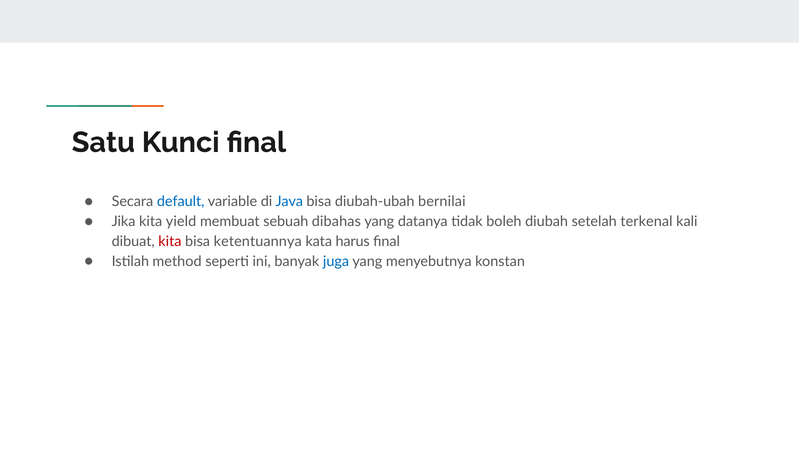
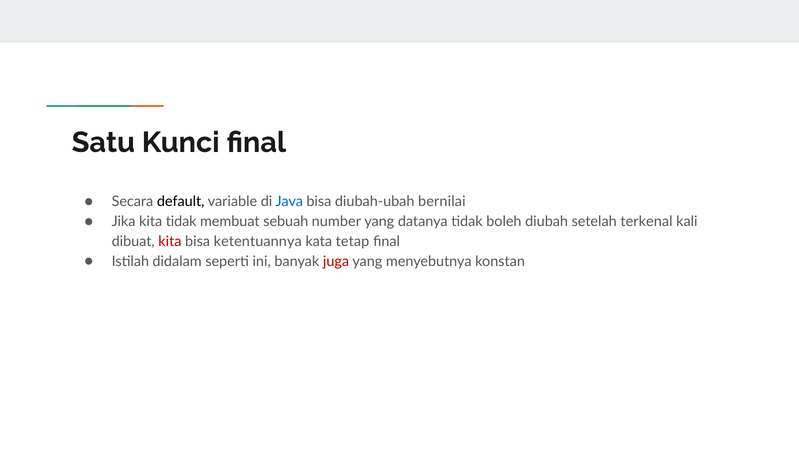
default colour: blue -> black (181, 202)
kita yield: yield -> tidak (181, 222)
dibahas: dibahas -> number (336, 222)
harus: harus -> tetap (353, 242)
method: method -> didalam (177, 262)
juga colour: blue -> red (336, 262)
